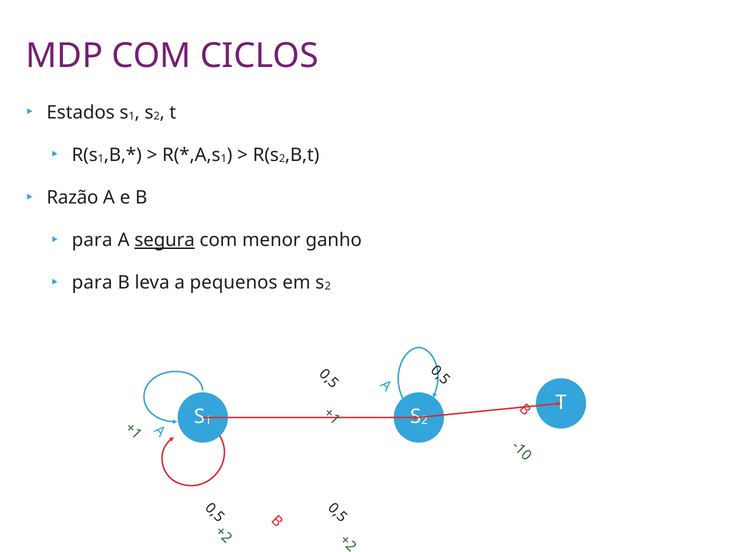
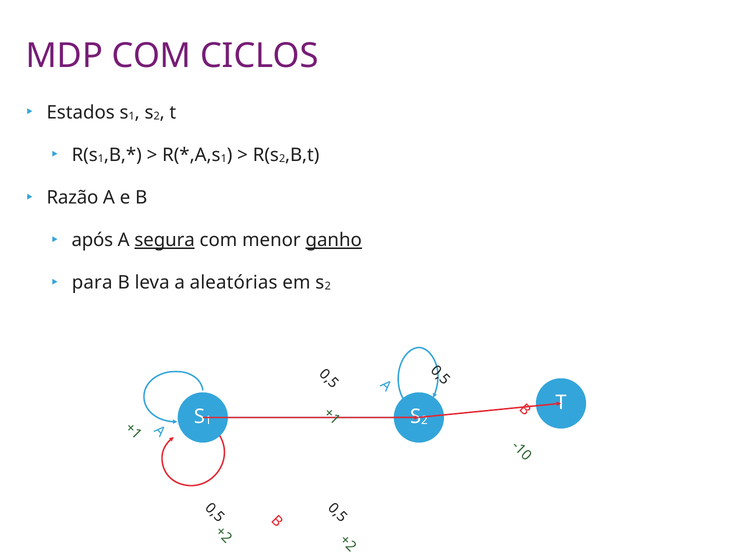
para: para -> após (92, 240)
ganho underline: none -> present (334, 240)
pequenos: pequenos -> aleatórias (234, 282)
